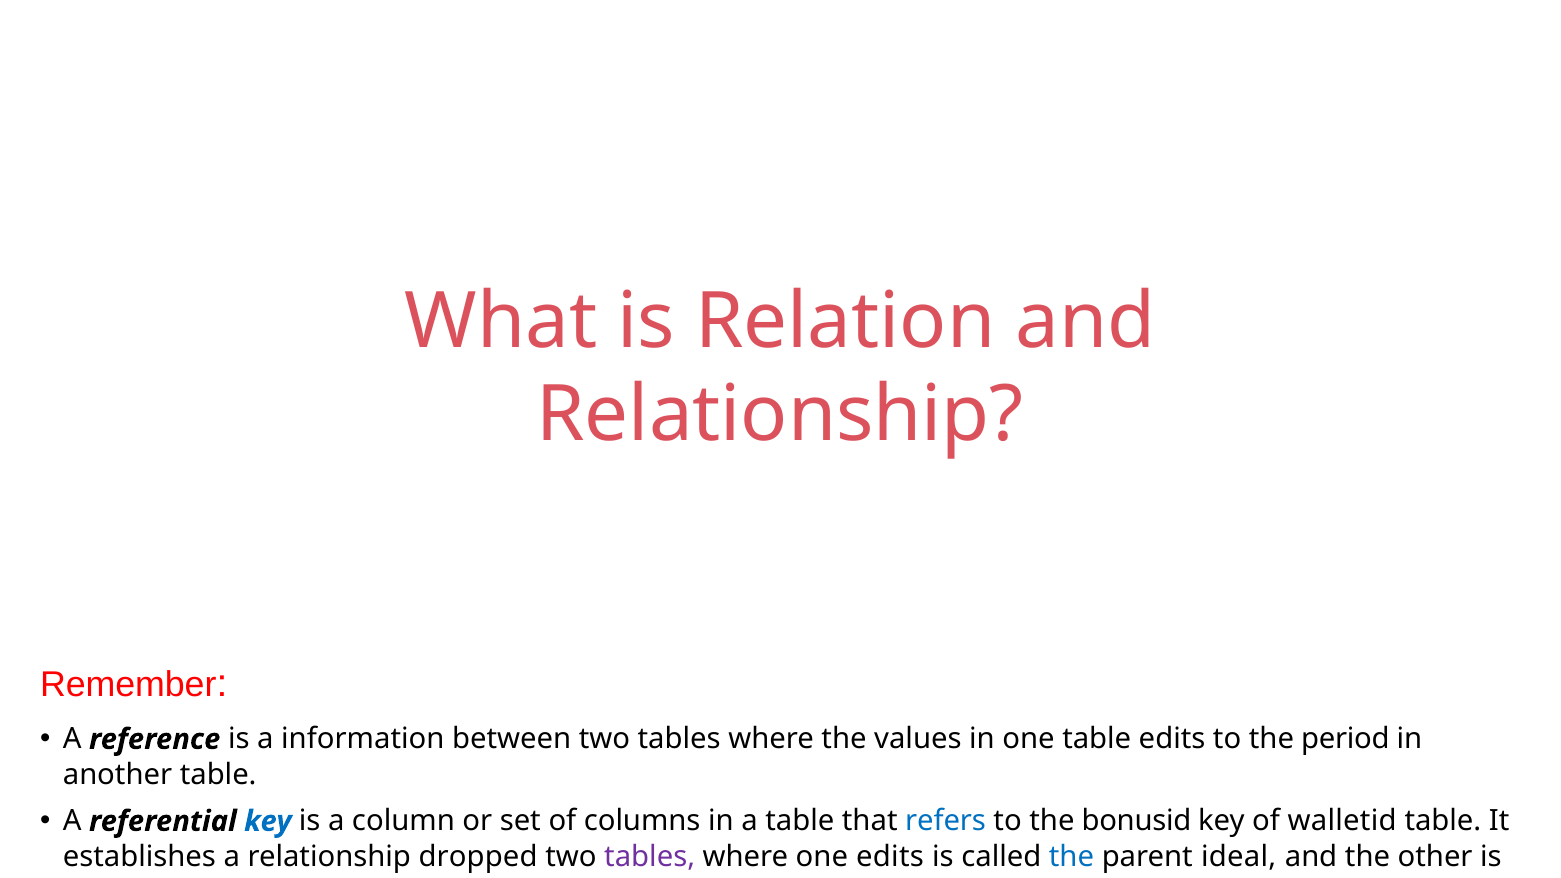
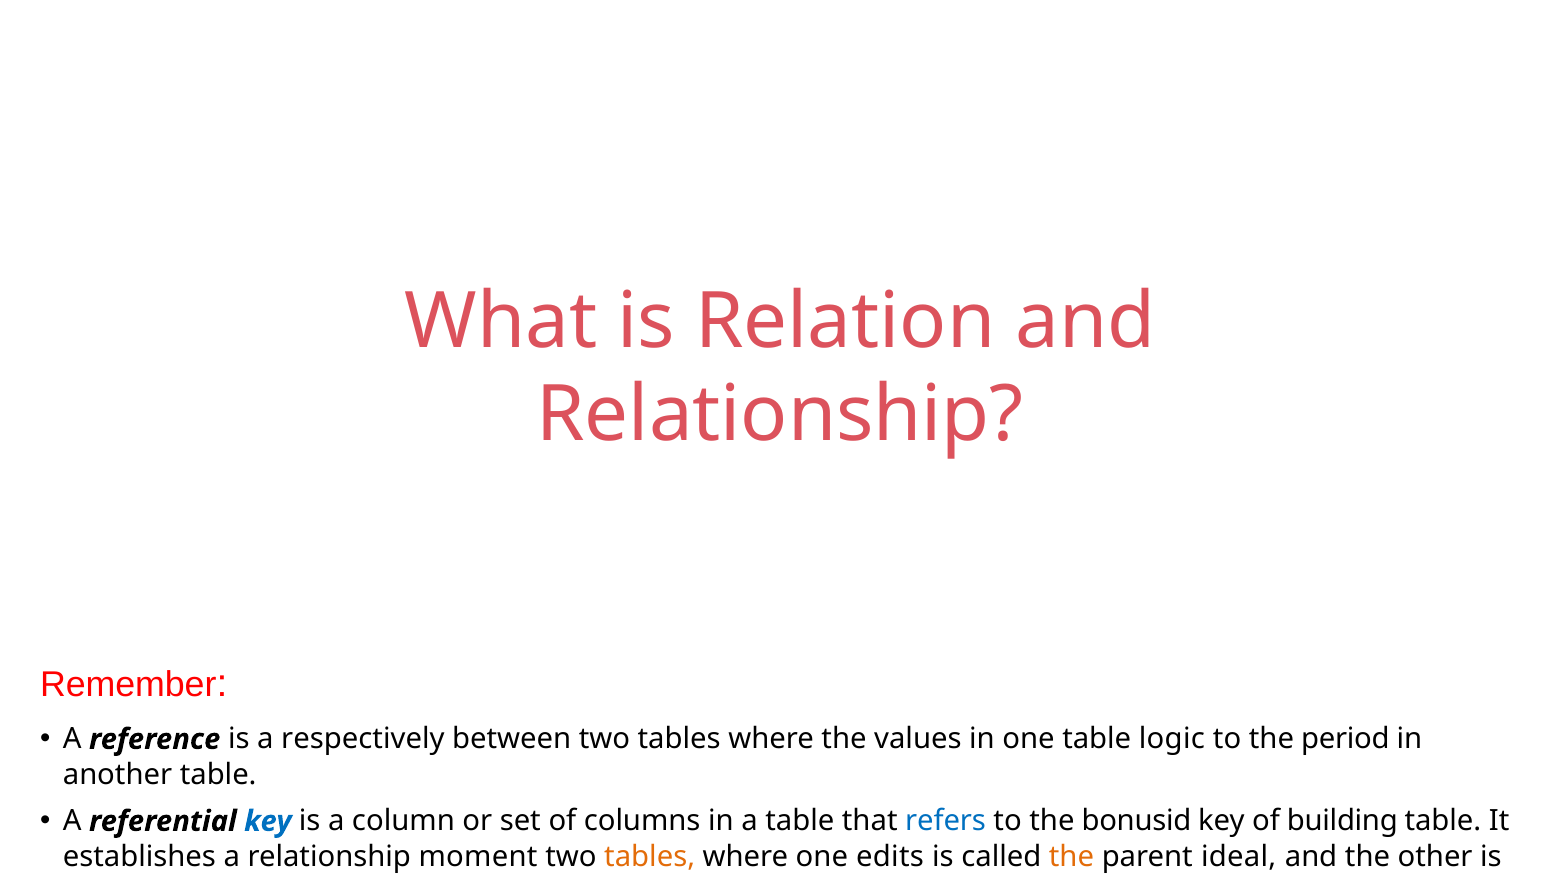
information: information -> respectively (363, 739)
table edits: edits -> logic (1172, 739)
walletid: walletid -> building (1342, 821)
dropped: dropped -> moment (478, 856)
tables colour: purple -> orange (650, 856)
the colour: blue -> orange (1072, 856)
